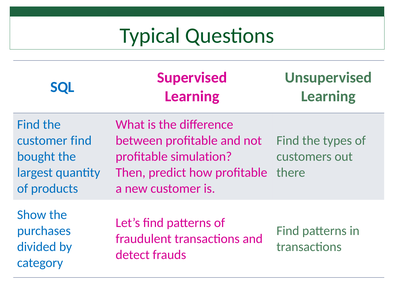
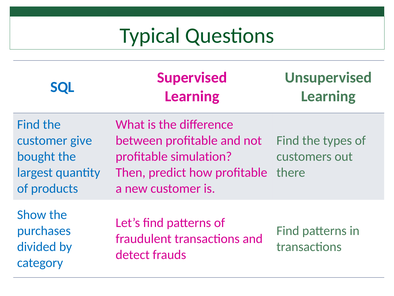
customer find: find -> give (81, 140)
